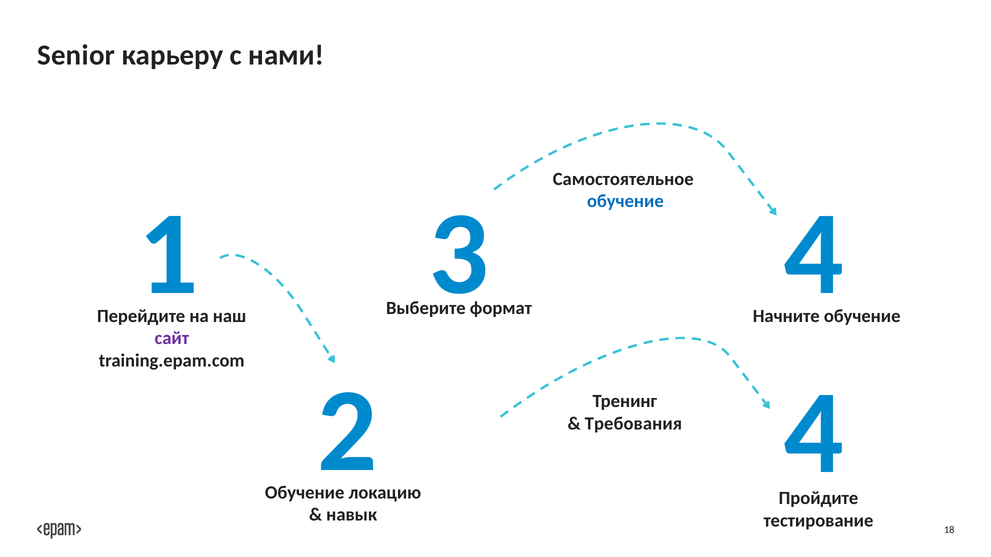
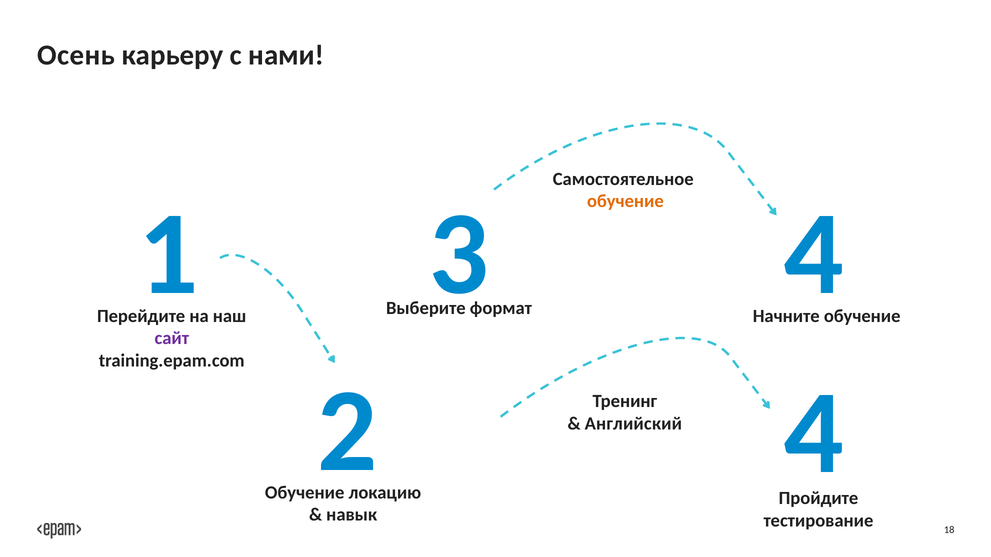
Senior: Senior -> Осень (76, 55)
обучение colour: blue -> orange (625, 202)
Требования: Требования -> Английский (633, 424)
